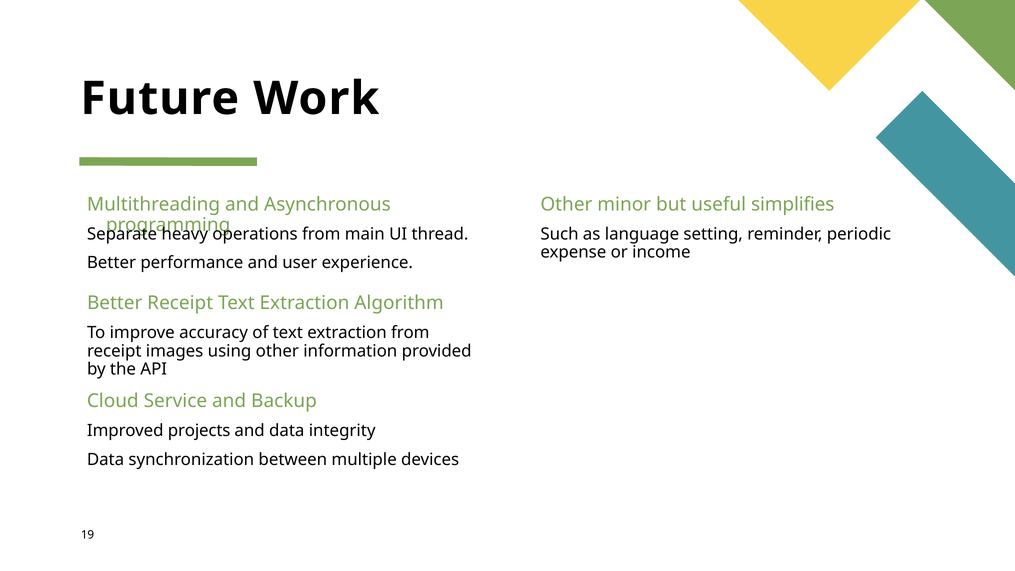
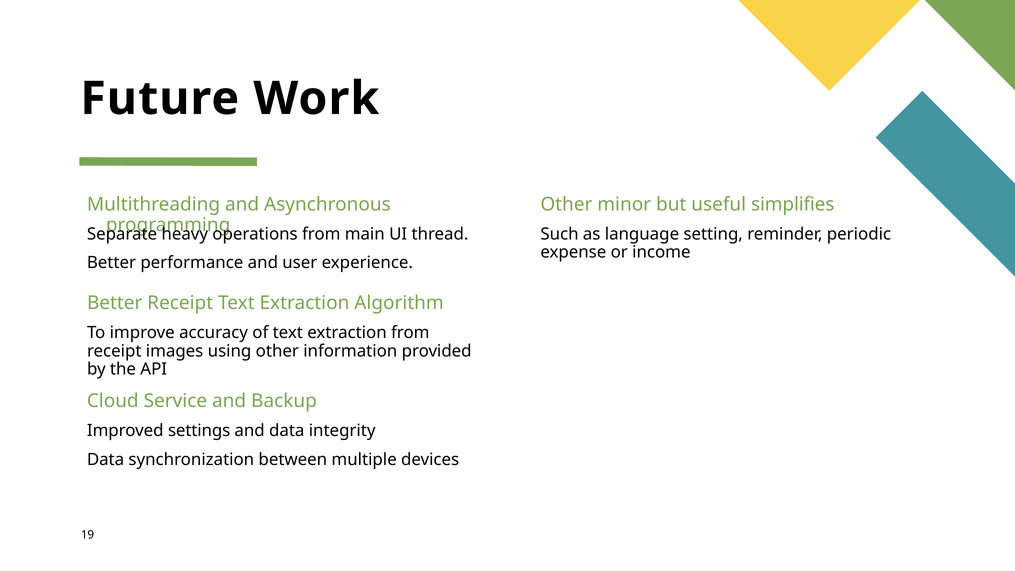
projects: projects -> settings (199, 431)
